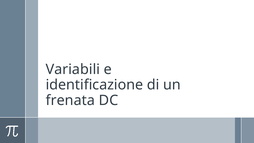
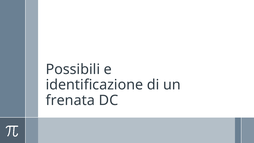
Variabili: Variabili -> Possibili (73, 69)
